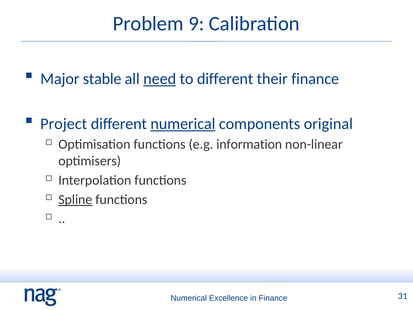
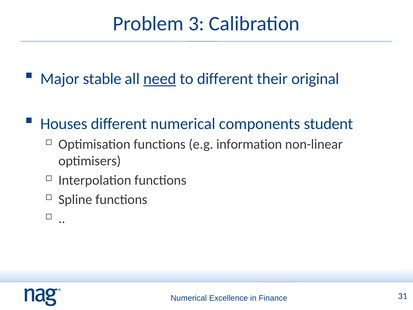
9: 9 -> 3 (196, 24)
their finance: finance -> original (315, 79)
Project: Project -> Houses (64, 124)
numerical underline: present -> none (183, 124)
original: original -> student (328, 124)
Spline underline: present -> none (75, 199)
